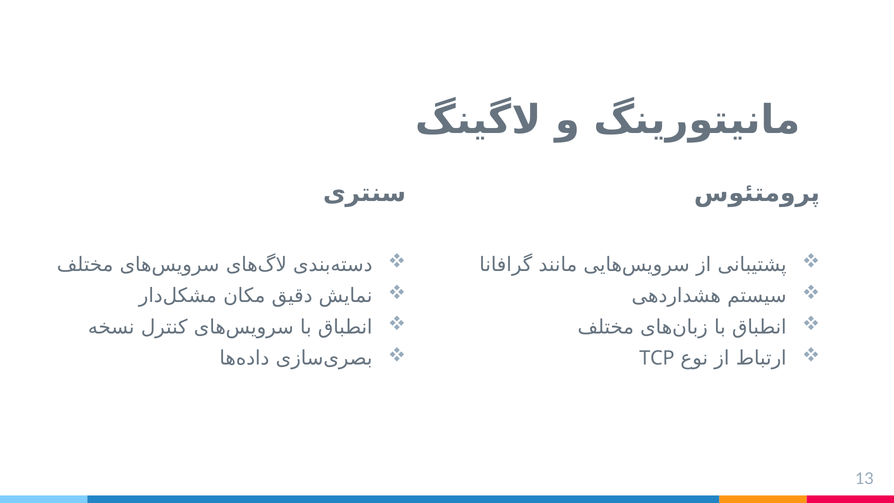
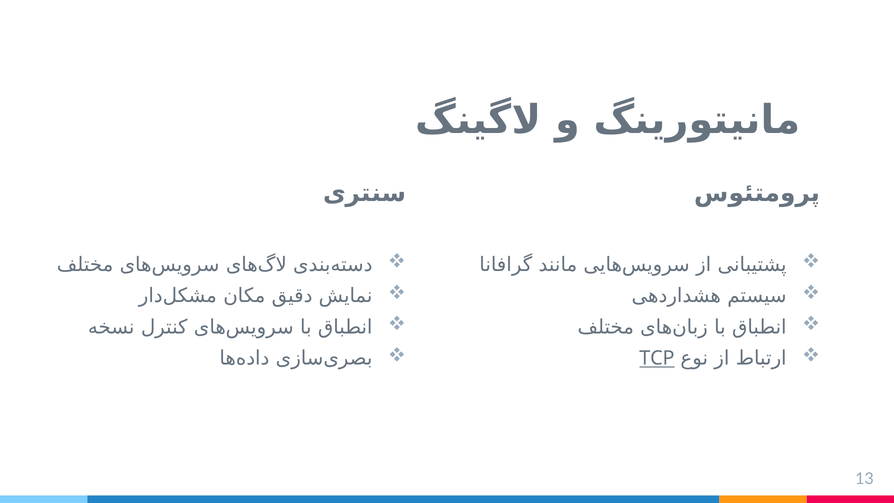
TCP underline: none -> present (657, 358)
